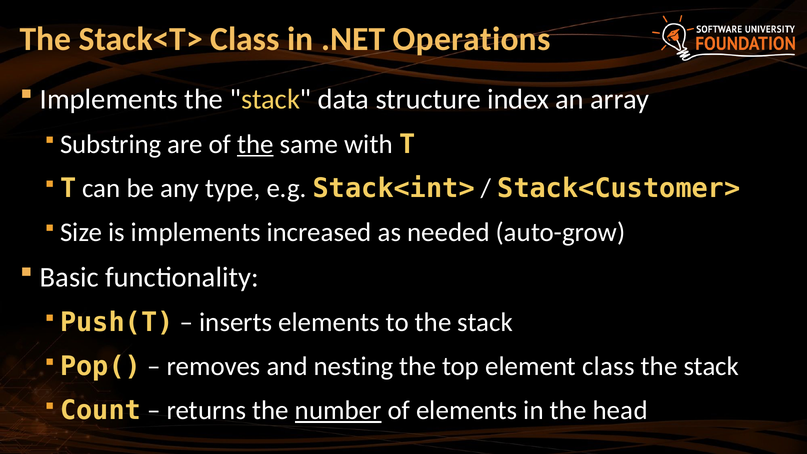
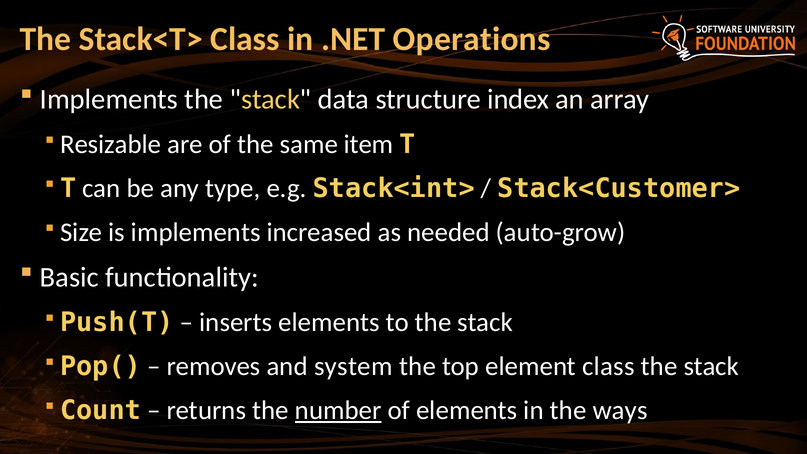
Substring: Substring -> Resizable (111, 144)
the underline: present -> none (255, 144)
with: with -> item (369, 144)
nesting: nesting -> system (353, 366)
head: head -> ways (620, 410)
